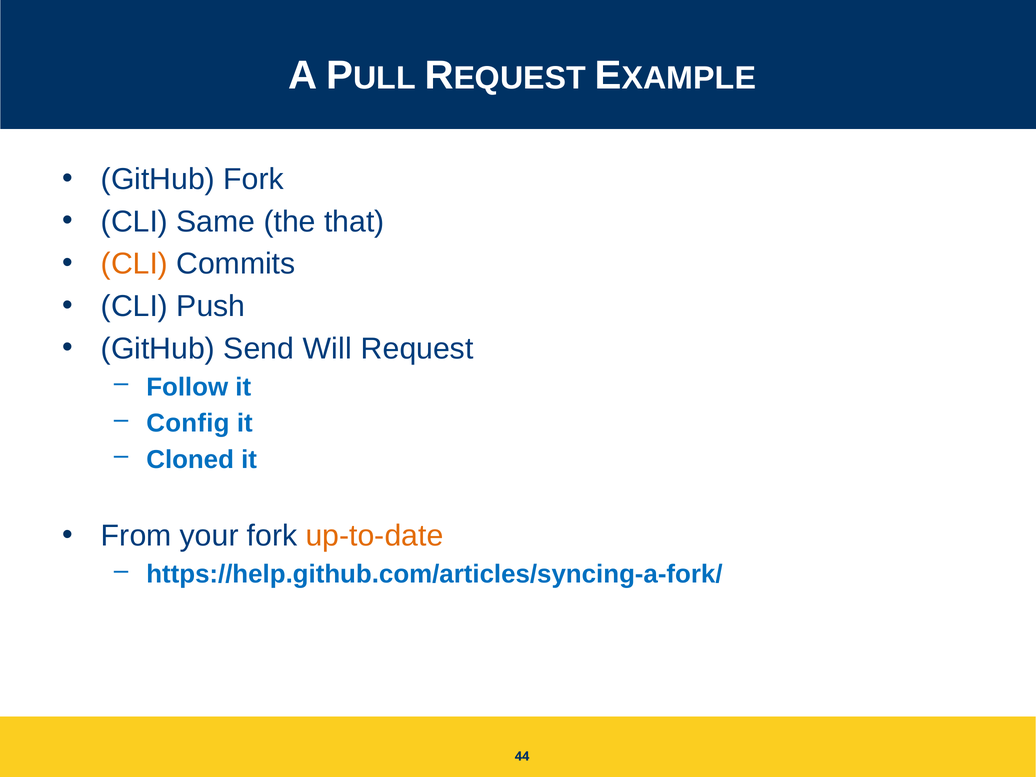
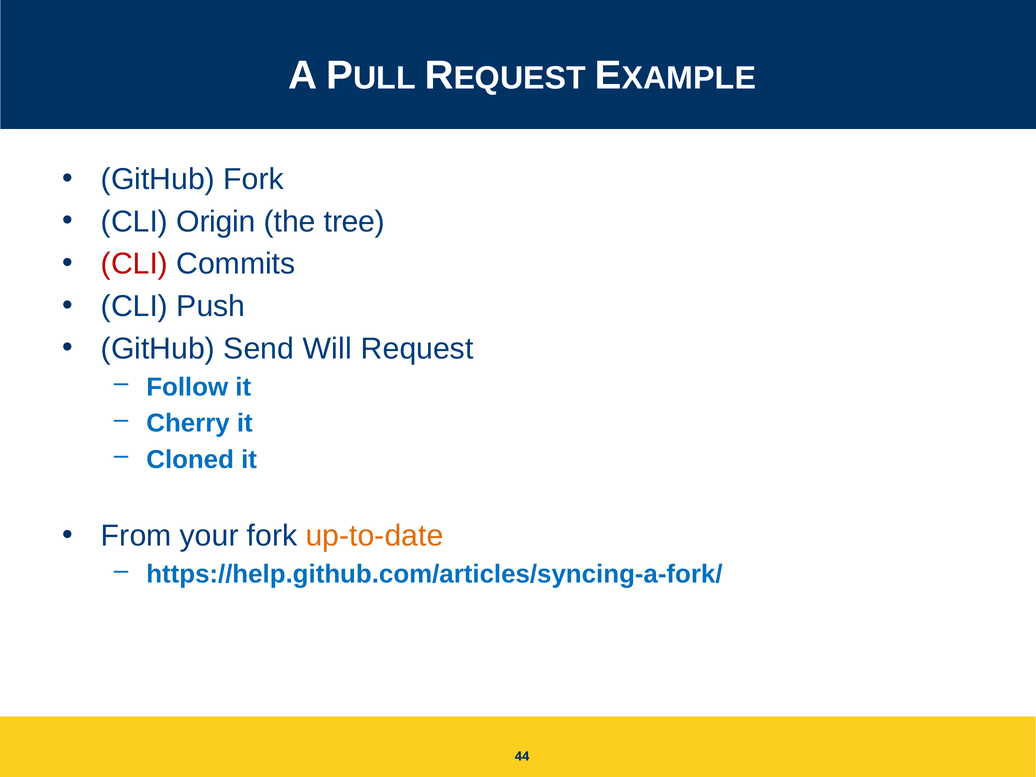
Same: Same -> Origin (216, 222)
that: that -> tree (354, 222)
CLI colour: orange -> red (135, 264)
Config: Config -> Cherry (188, 423)
